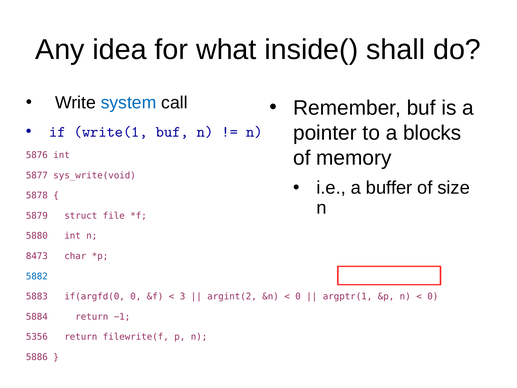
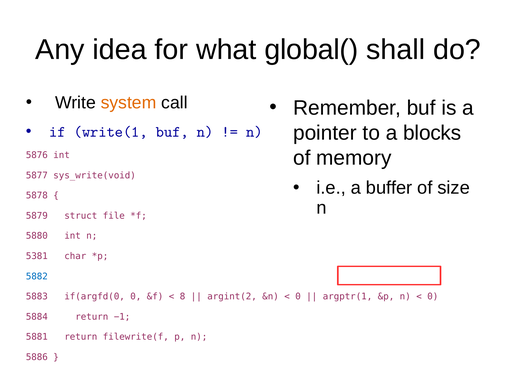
inside(: inside( -> global( (311, 50)
system colour: blue -> orange (129, 103)
8473: 8473 -> 5381 (37, 256)
3: 3 -> 8 (183, 296)
5356: 5356 -> 5881 (37, 337)
